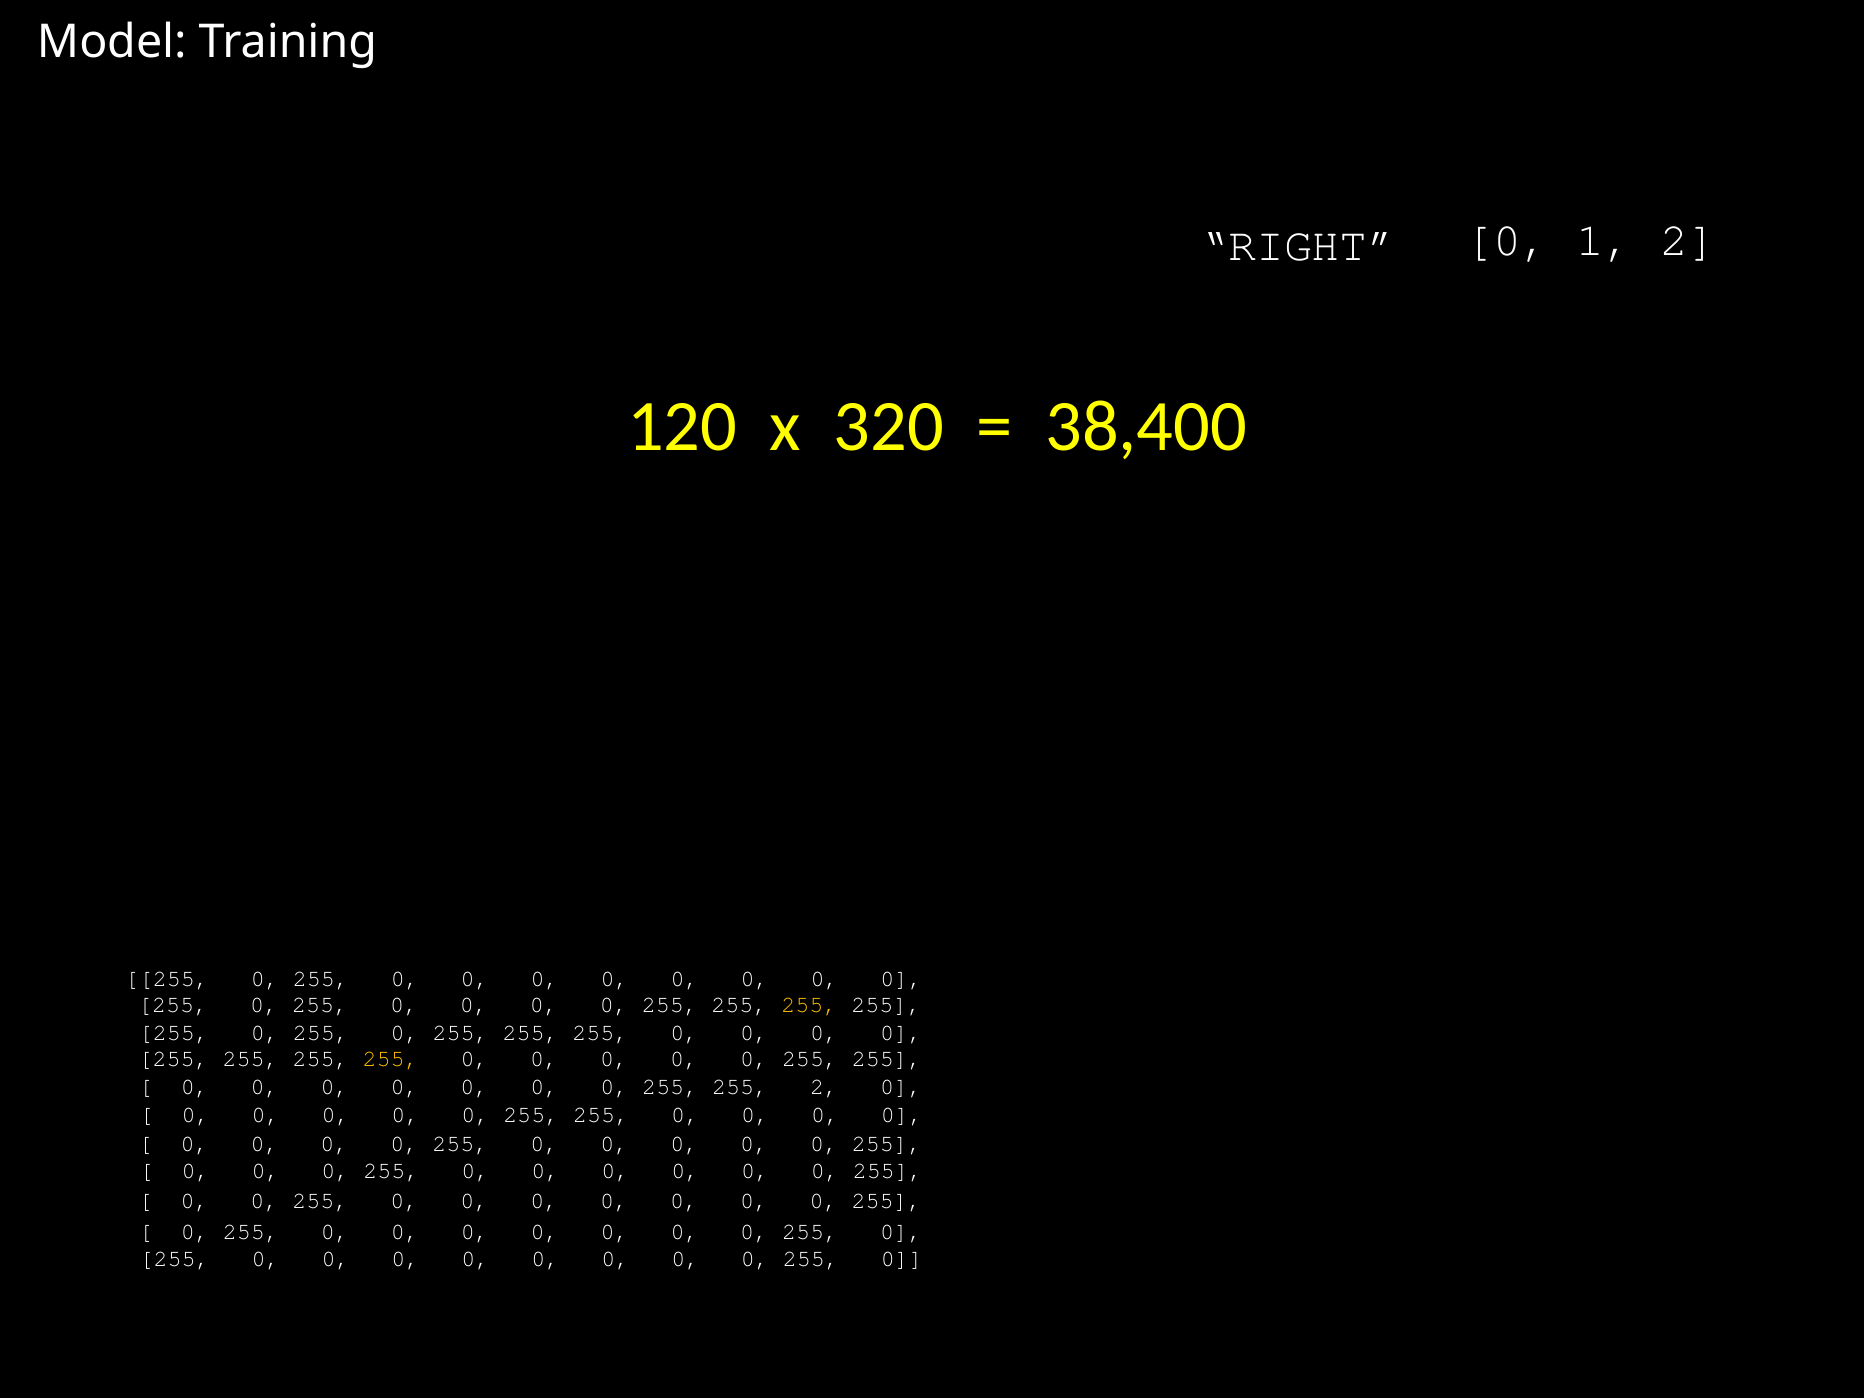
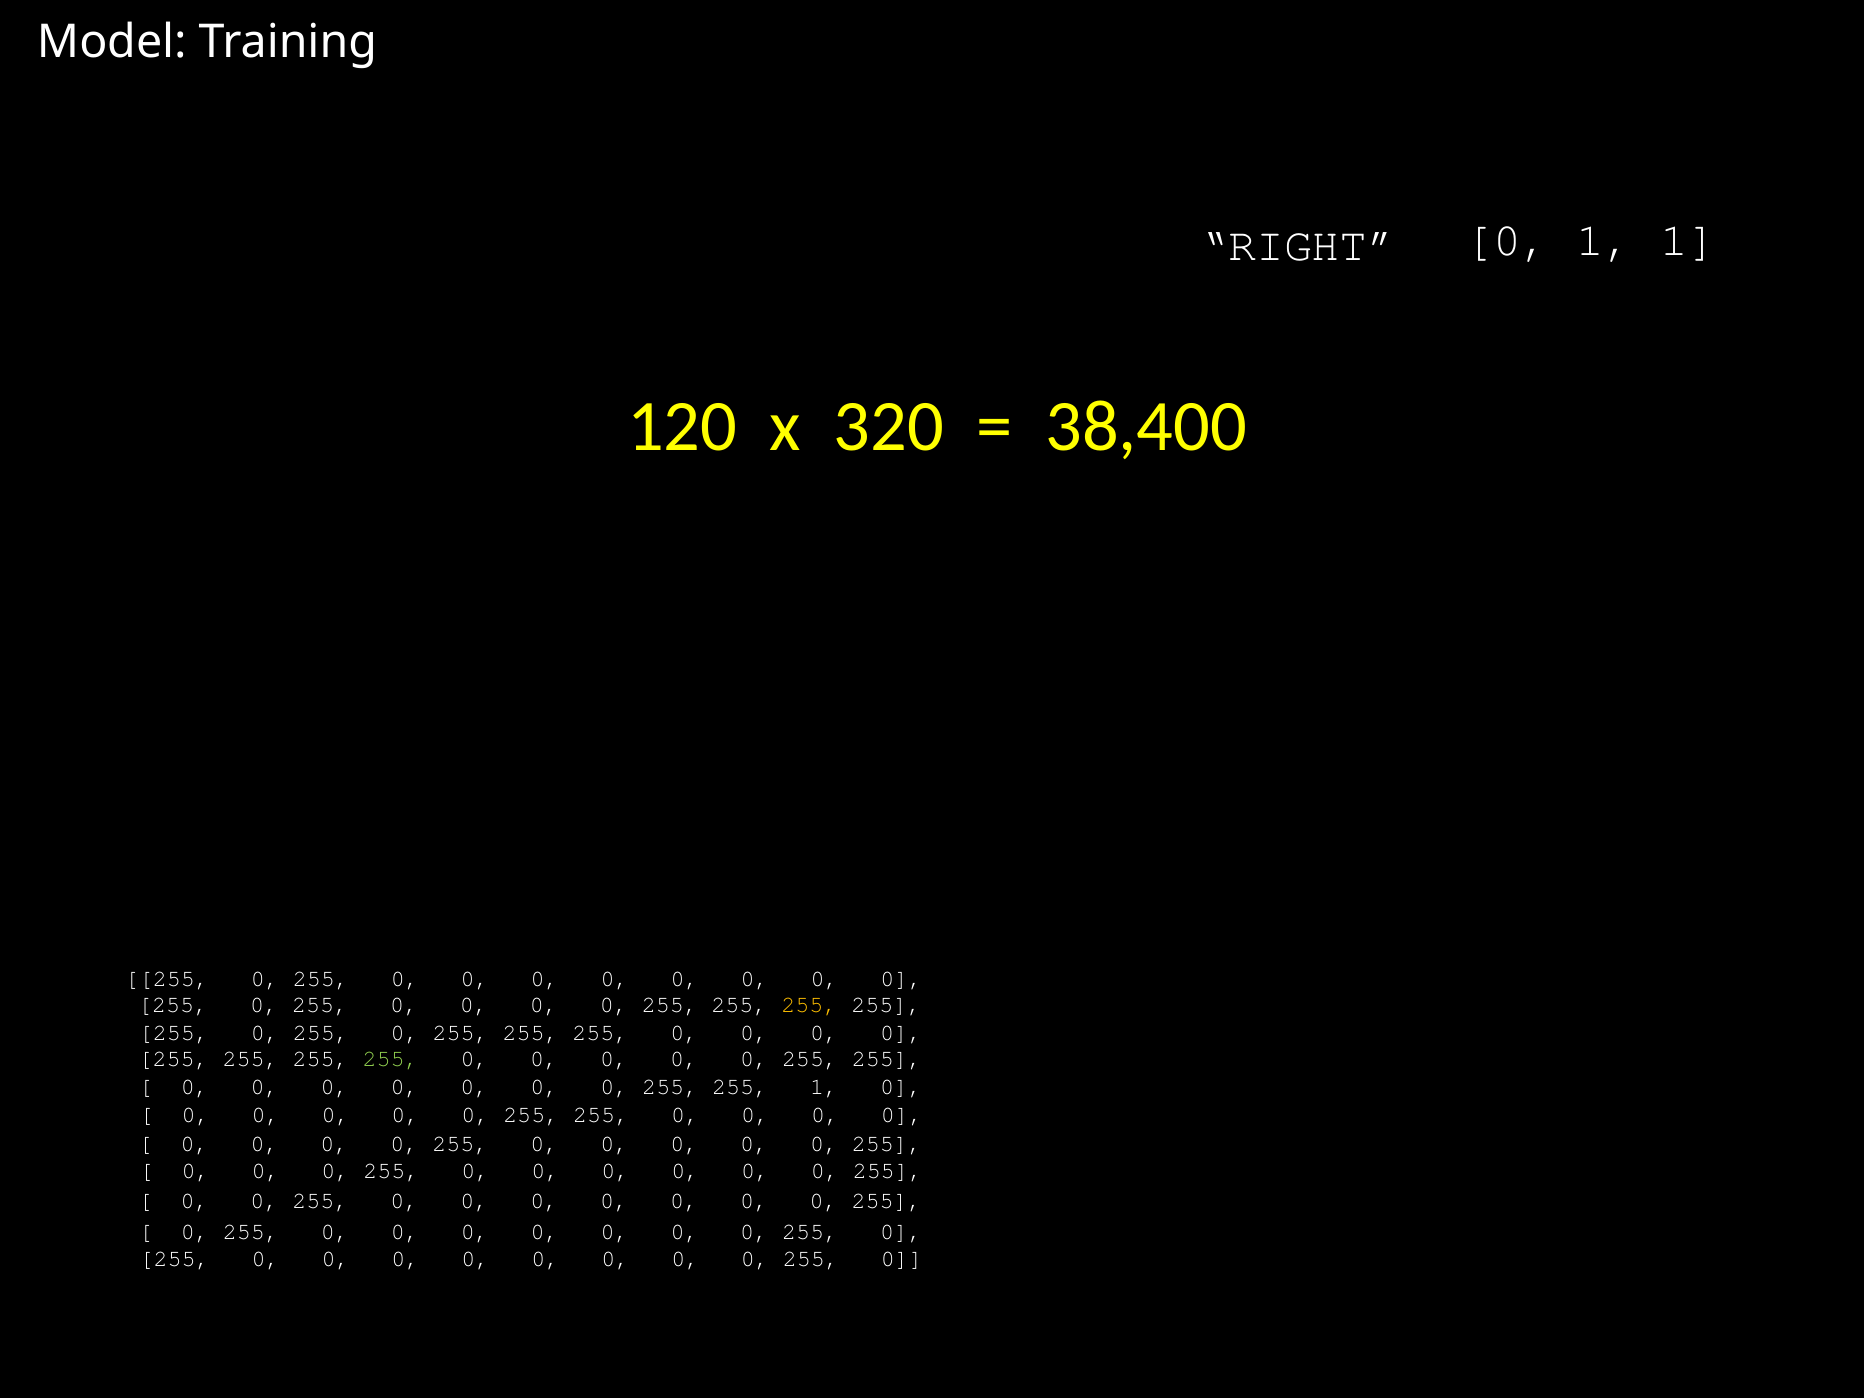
1 2: 2 -> 1 (1689, 241)
255 colour: yellow -> light green (391, 1059)
255 2: 2 -> 1 (824, 1087)
